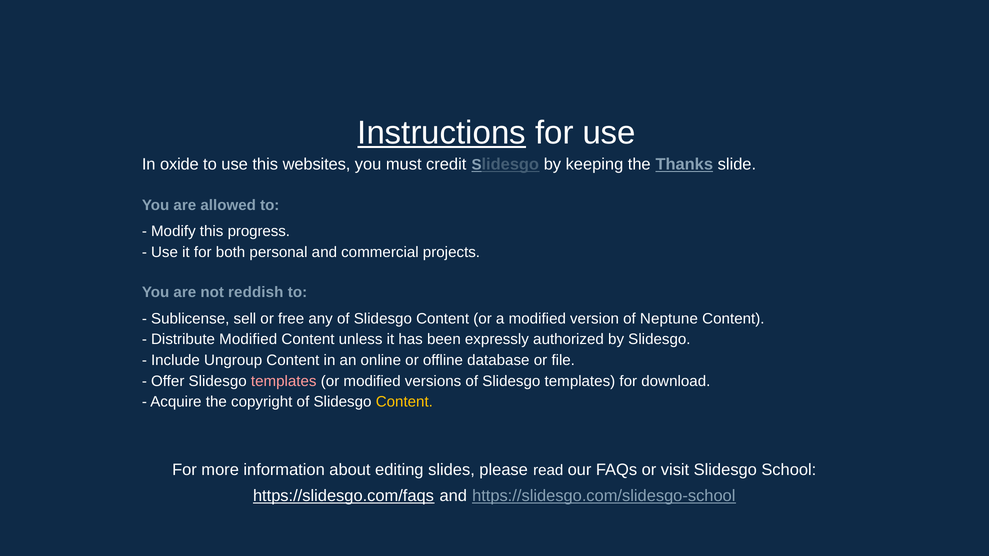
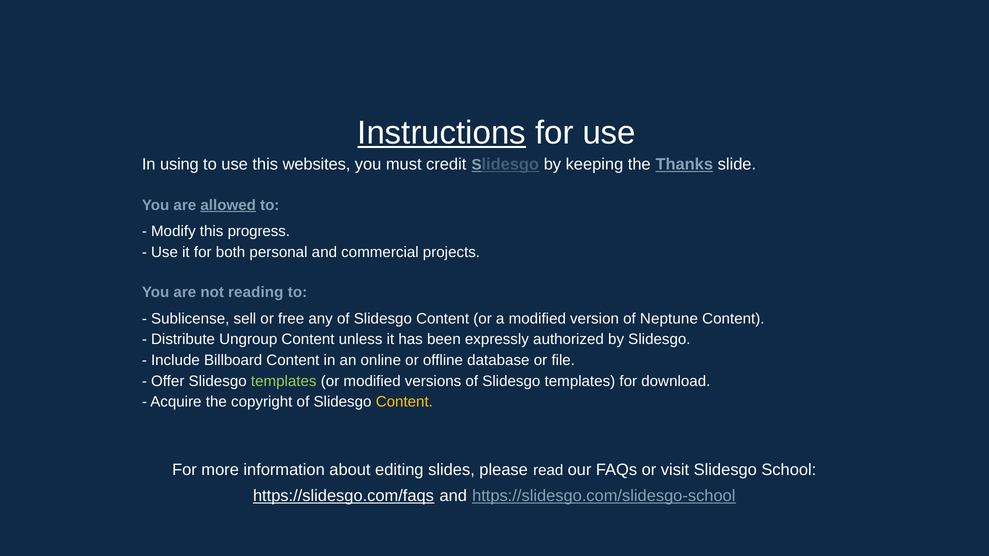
oxide: oxide -> using (179, 164)
allowed underline: none -> present (228, 205)
reddish: reddish -> reading (256, 292)
Distribute Modified: Modified -> Ungroup (248, 340)
Ungroup: Ungroup -> Billboard (233, 360)
templates colour: pink -> light green (284, 381)
